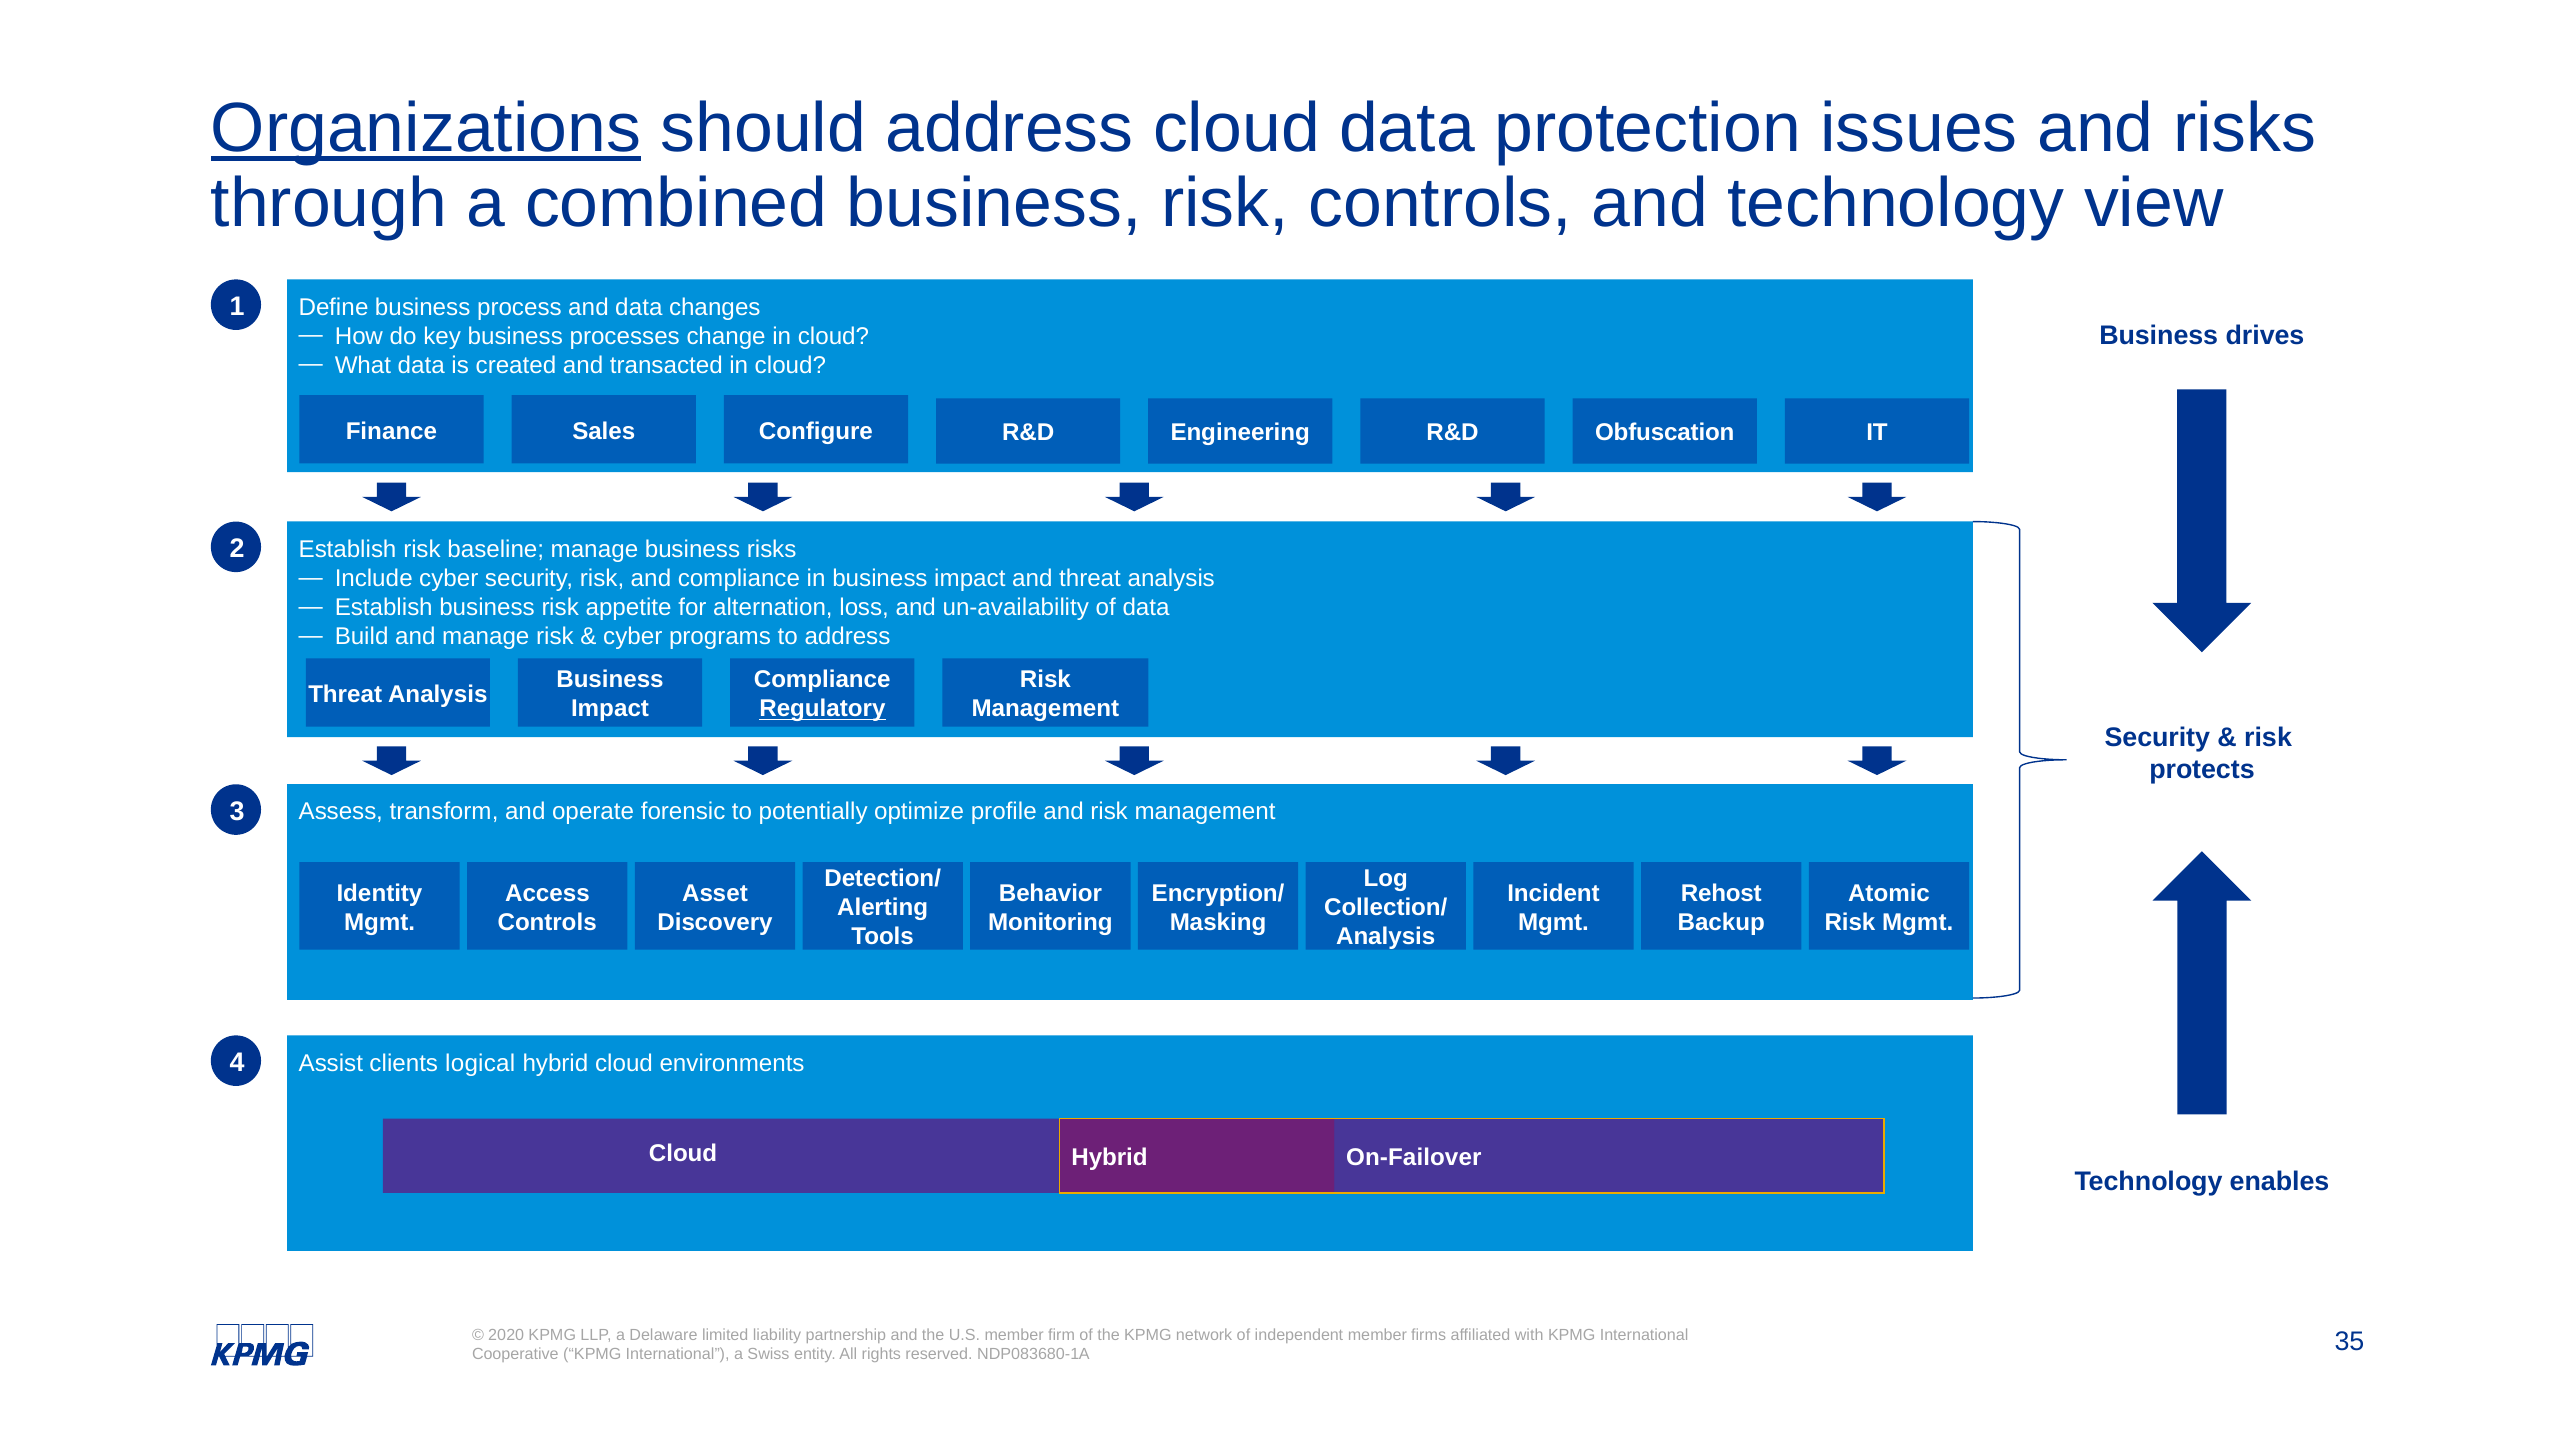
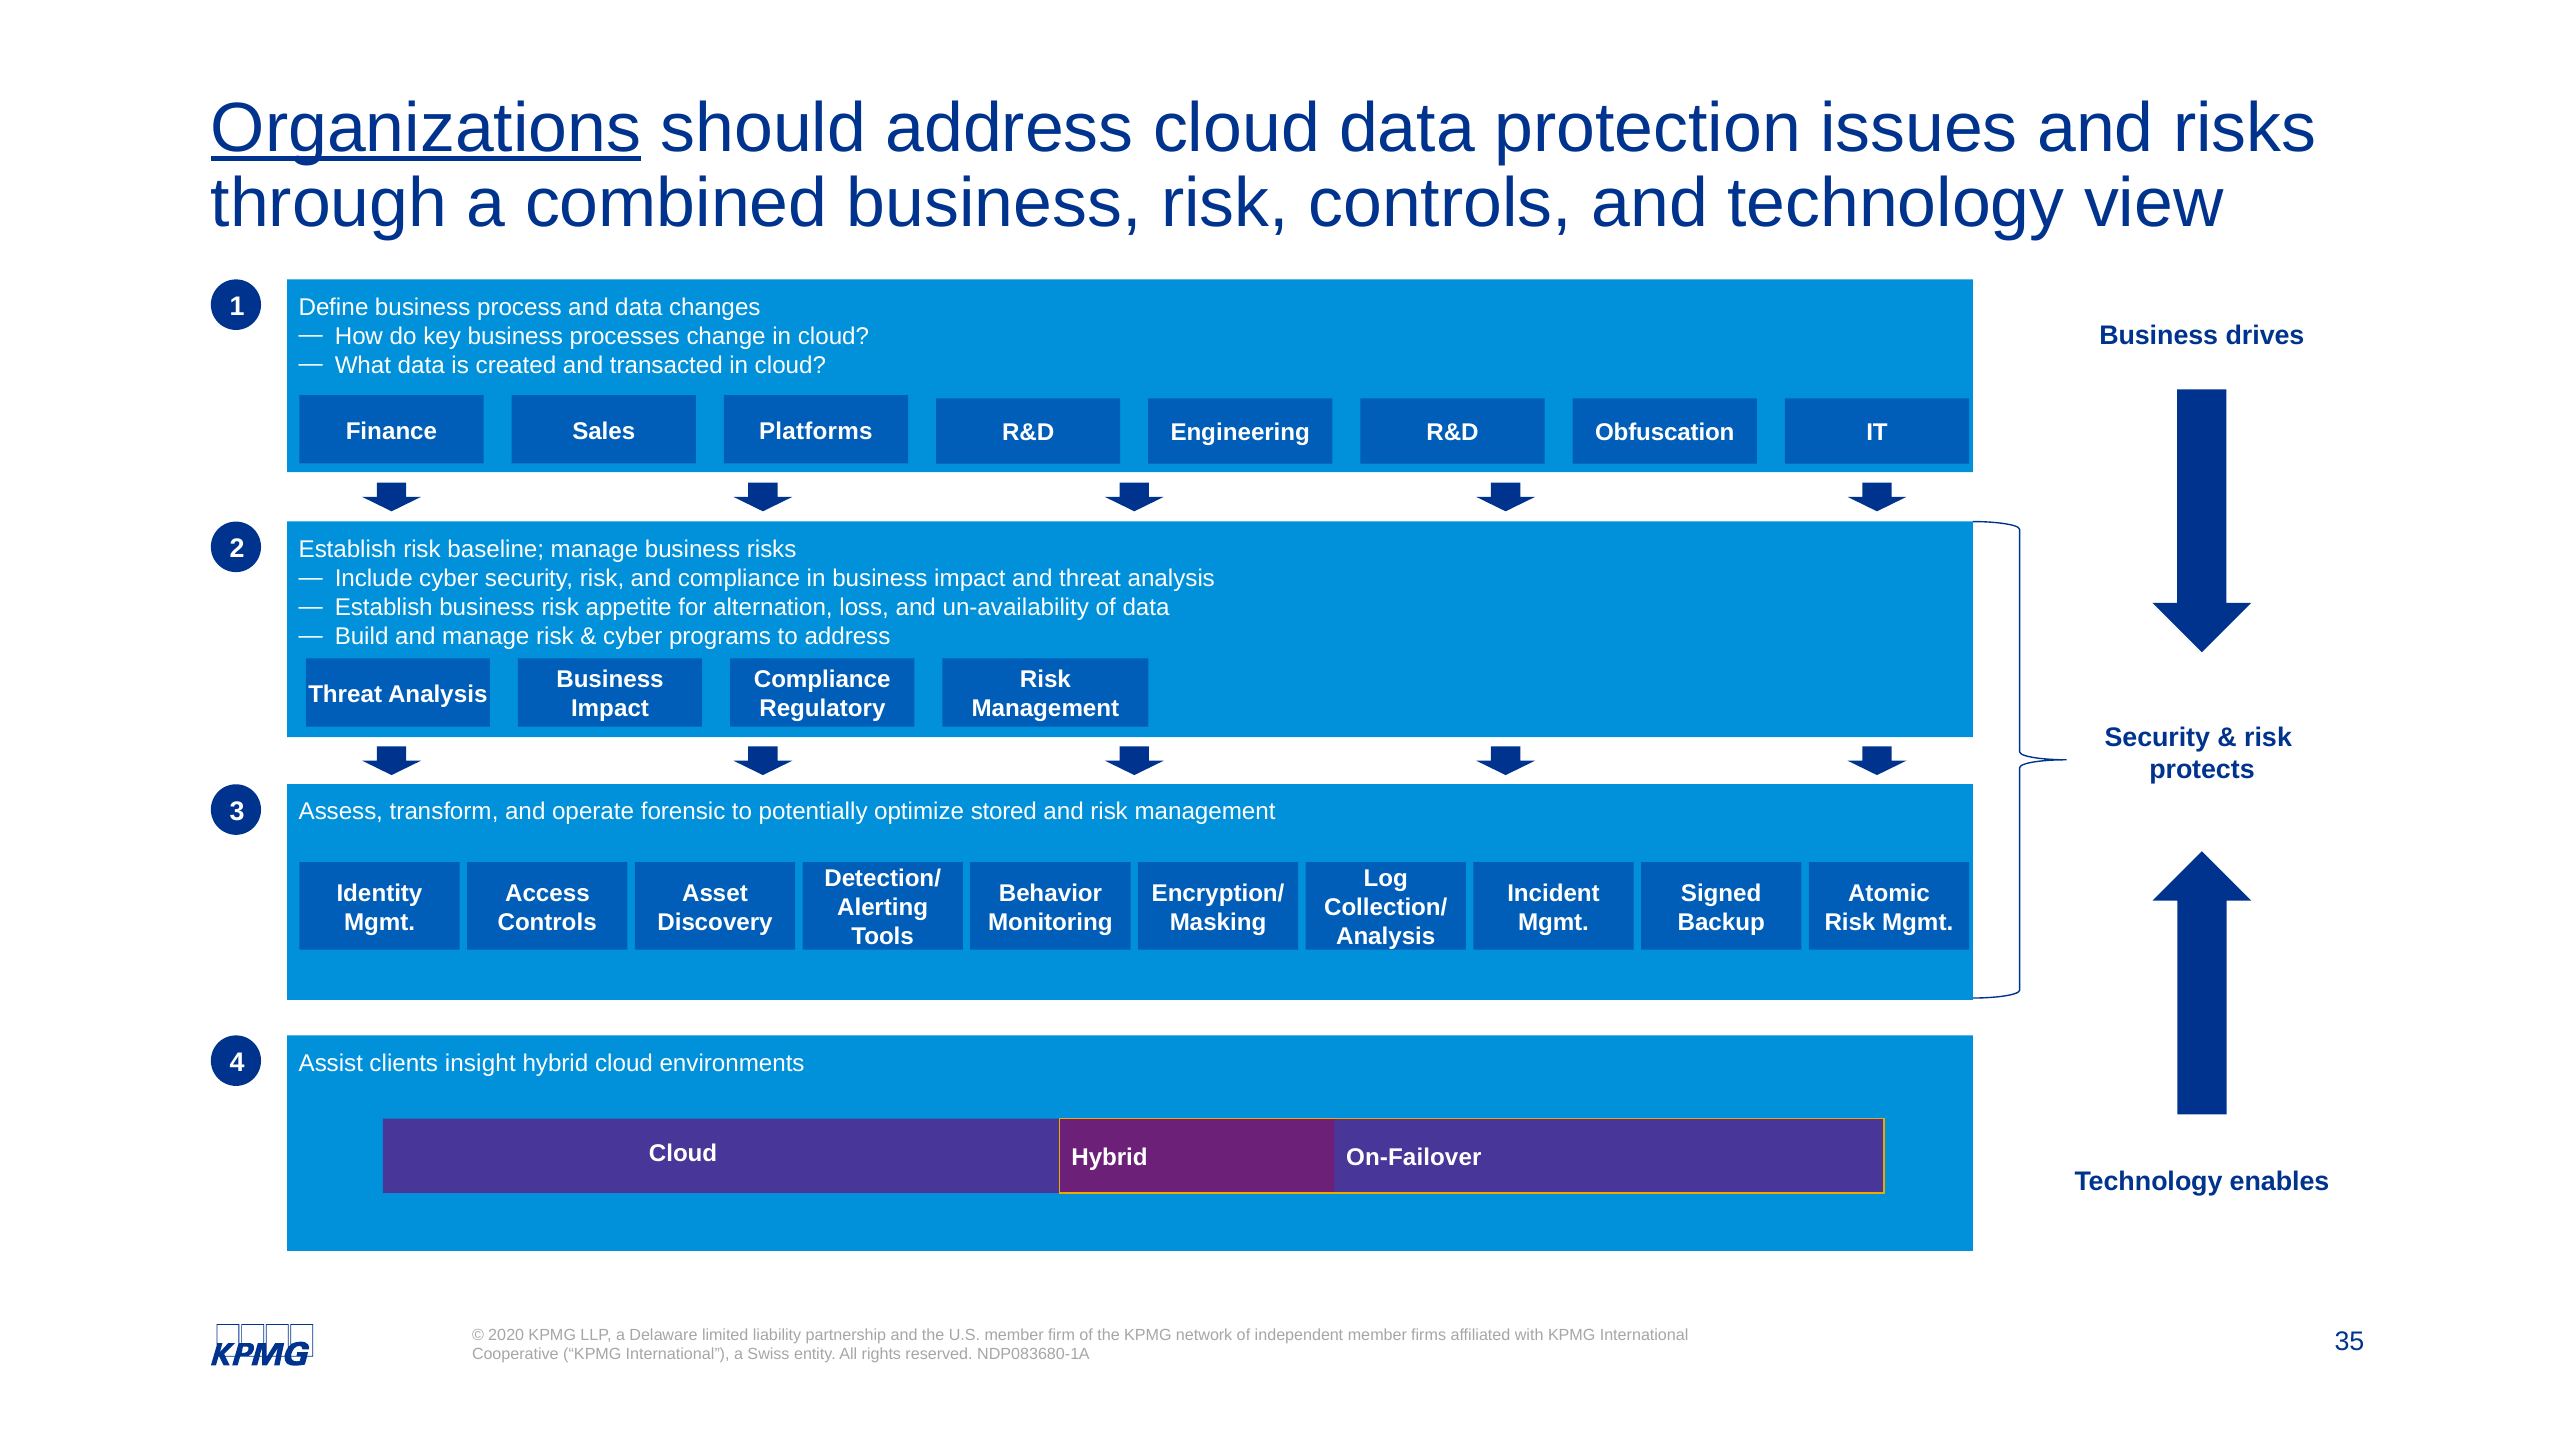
Configure: Configure -> Platforms (816, 431)
Regulatory underline: present -> none (822, 709)
profile: profile -> stored (1004, 812)
Rehost: Rehost -> Signed (1721, 893)
logical: logical -> insight (480, 1063)
